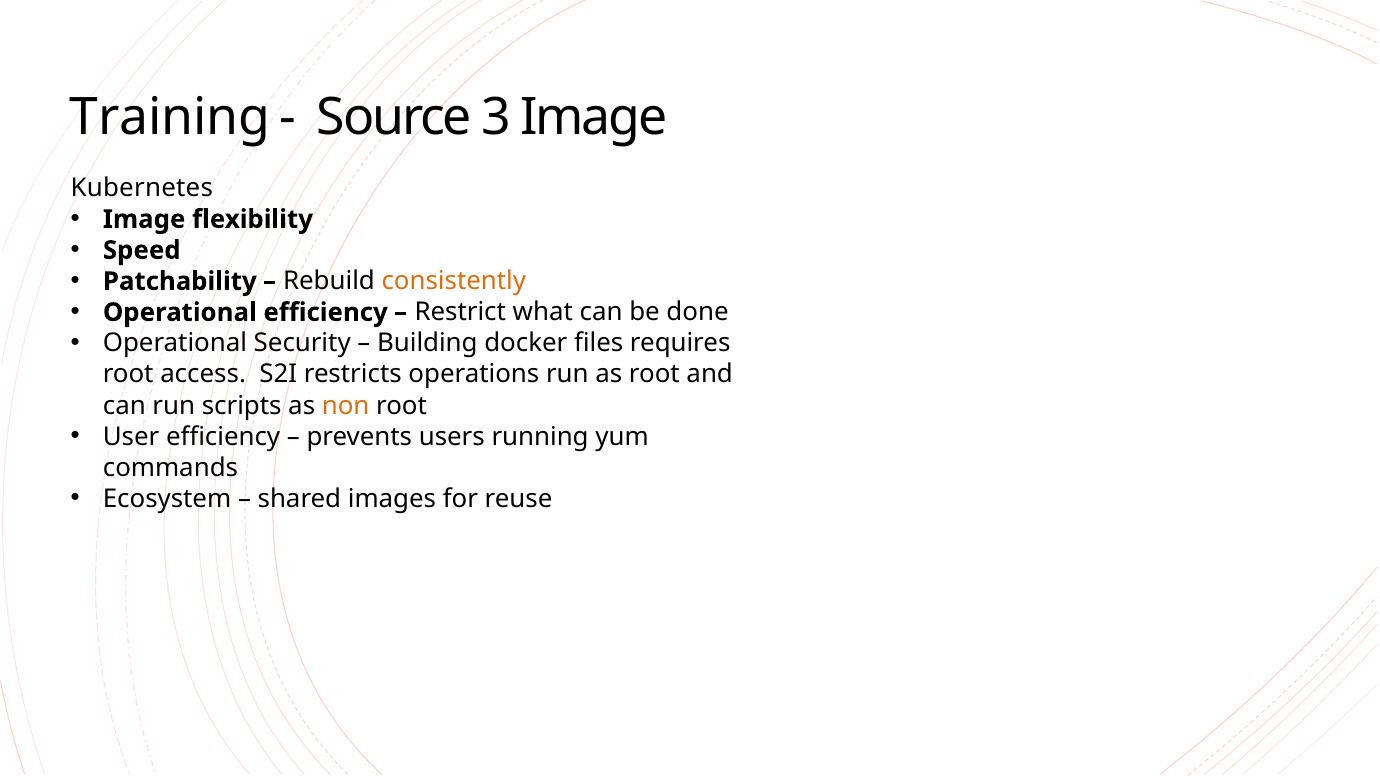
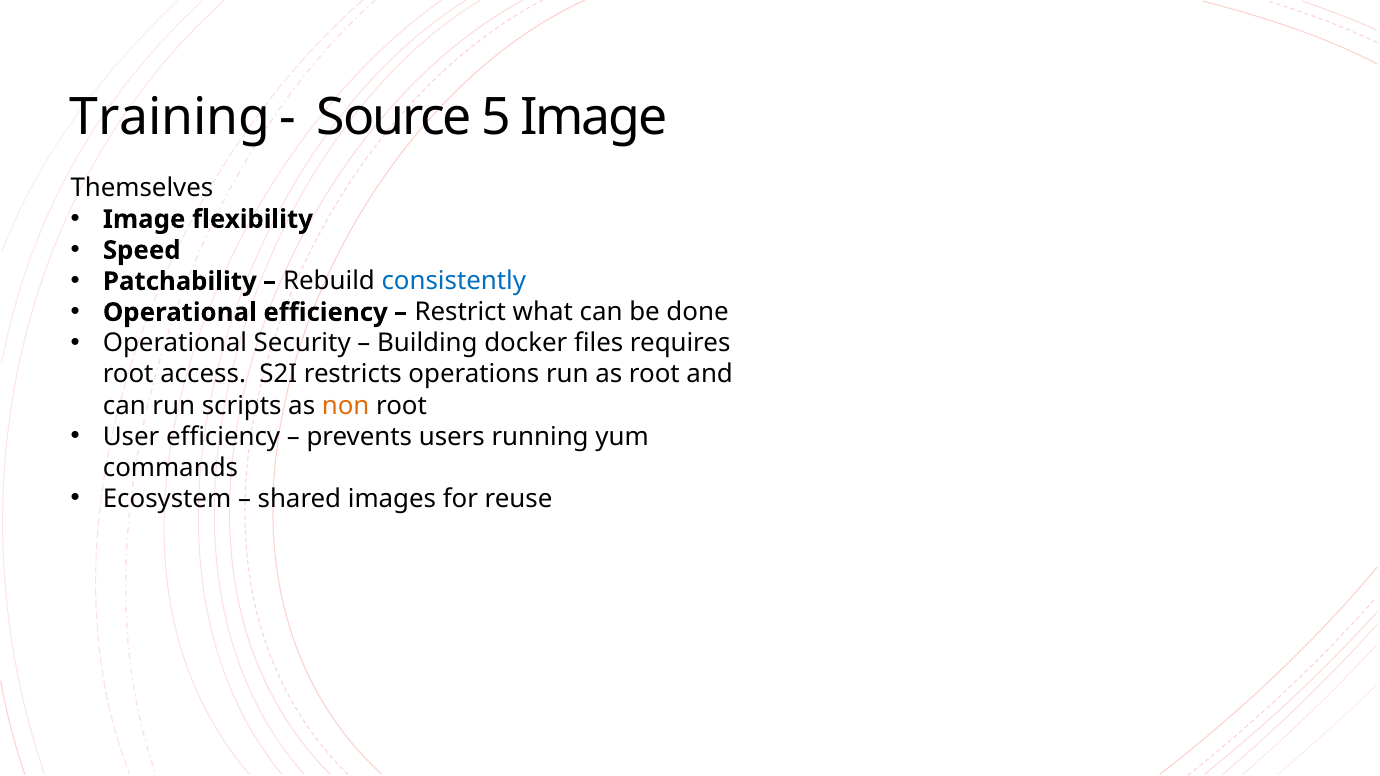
3: 3 -> 5 (496, 118)
Kubernetes: Kubernetes -> Themselves (142, 188)
consistently colour: orange -> blue (454, 281)
